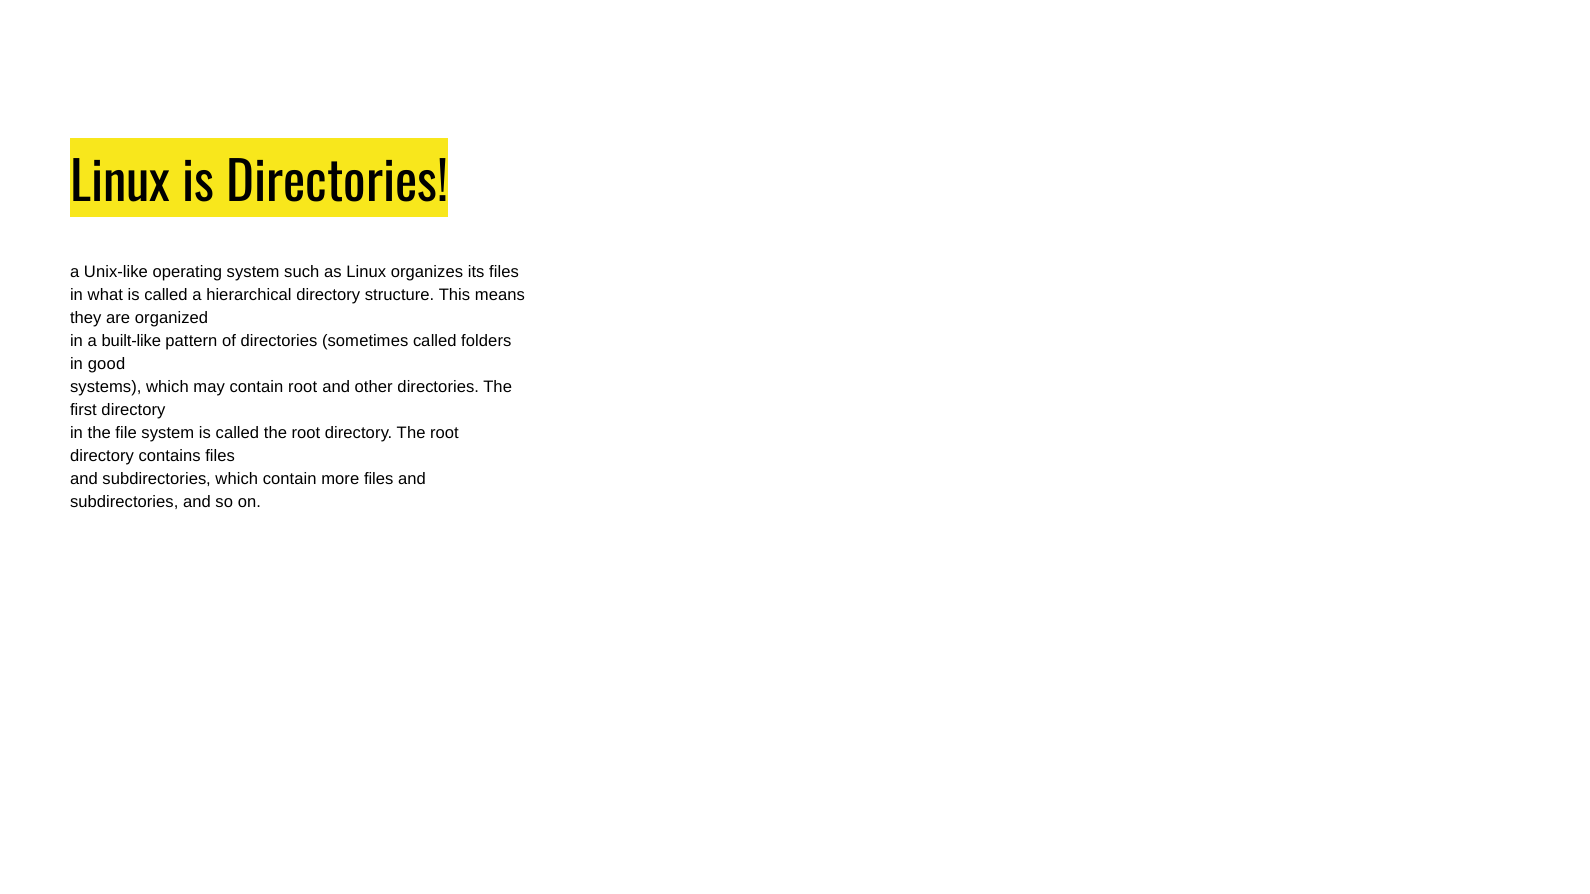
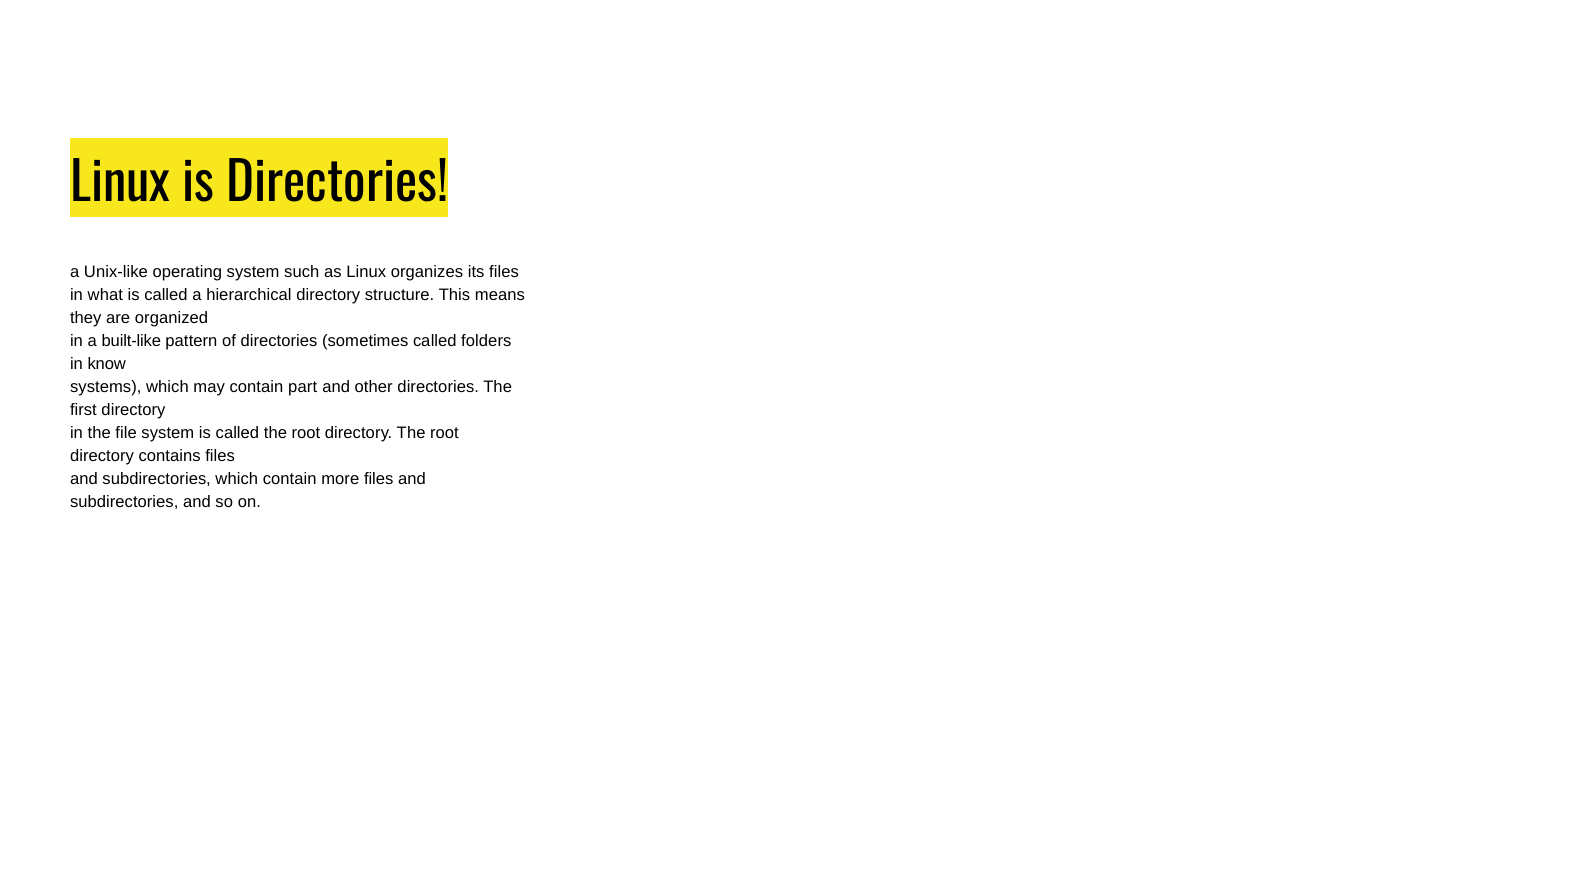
good: good -> know (107, 364)
contain root: root -> part (303, 387)
